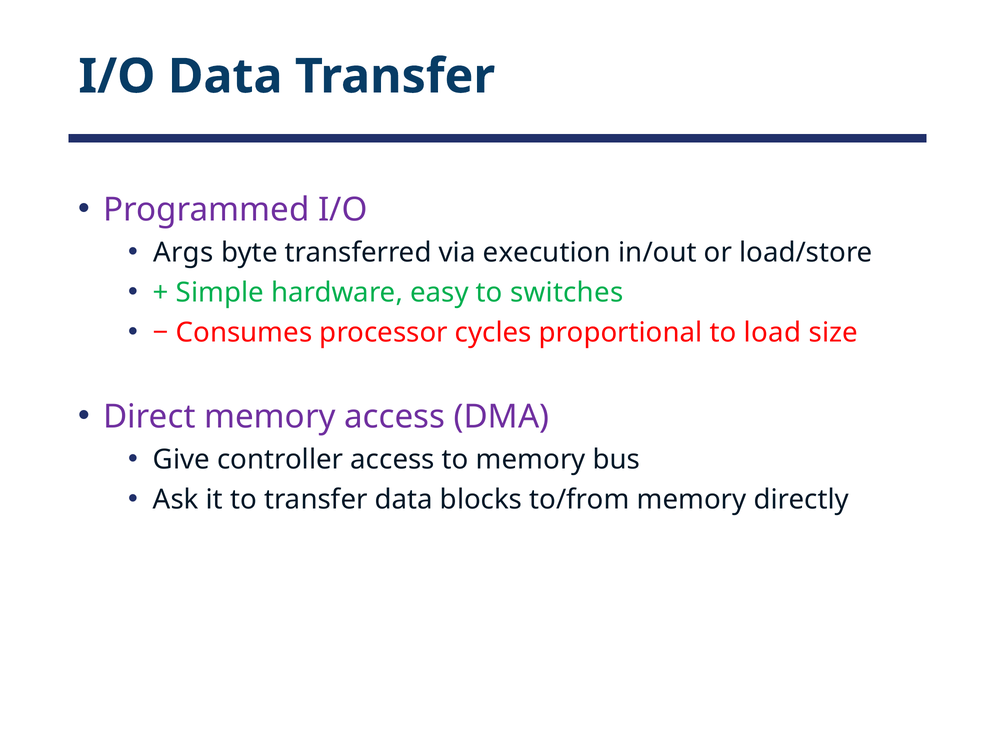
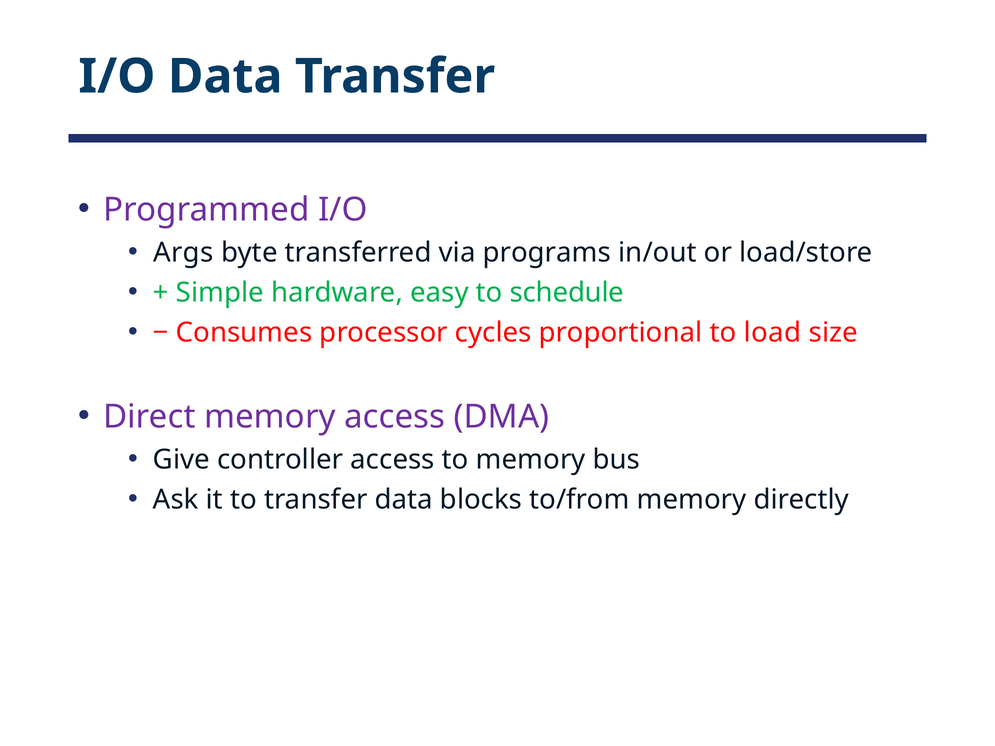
execution: execution -> programs (547, 253)
switches: switches -> schedule (567, 293)
